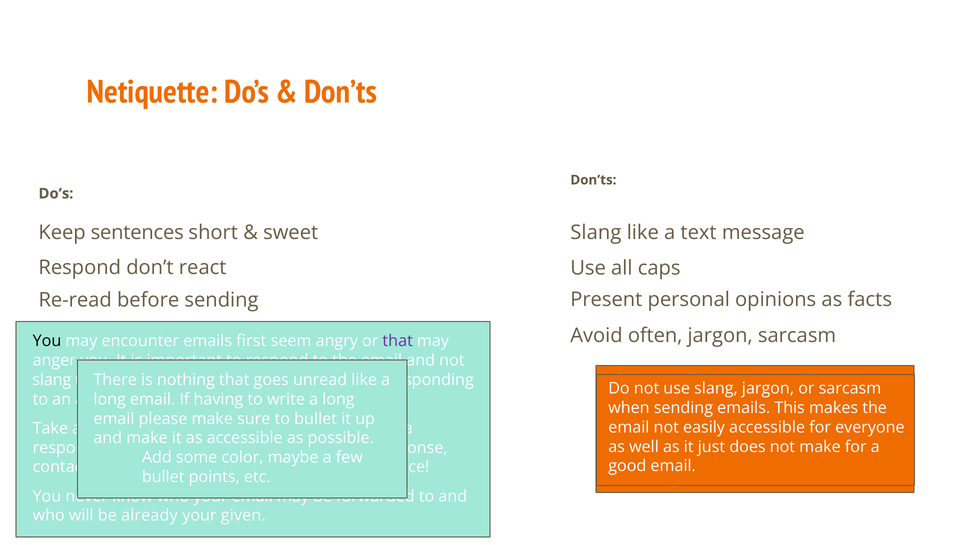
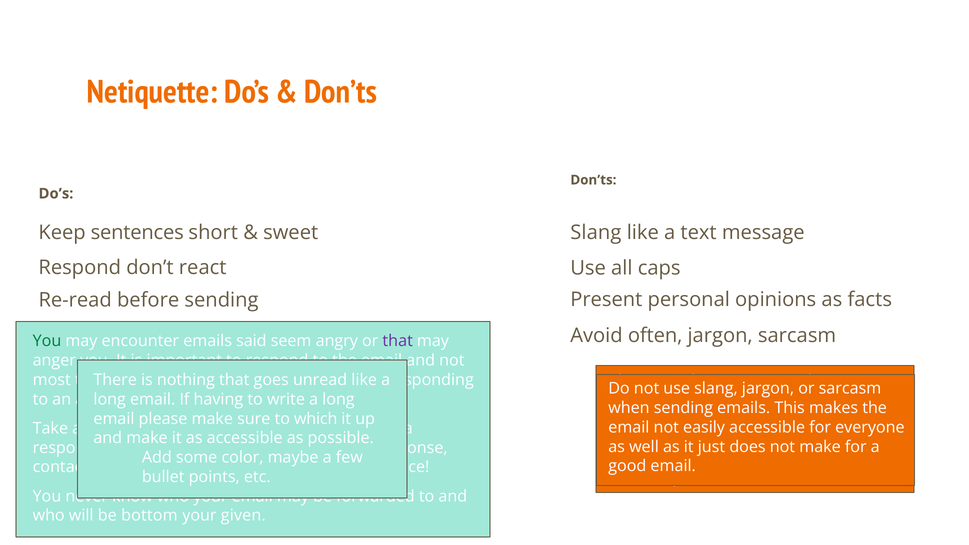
You colour: black -> green (47, 341)
first: first -> said (251, 341)
slang: slang -> most (52, 380)
to bullet: bullet -> which (316, 419)
already: already -> bottom (149, 516)
